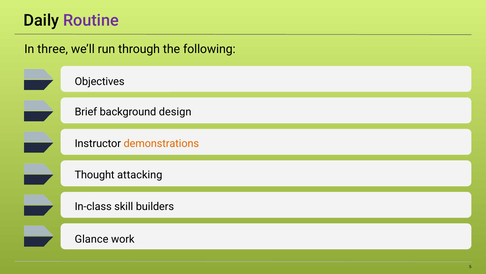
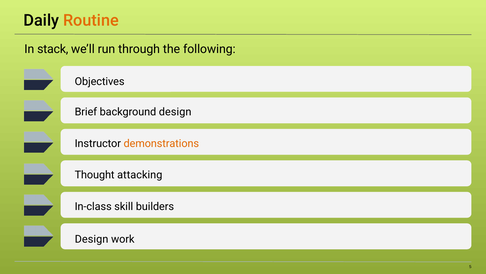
Routine colour: purple -> orange (91, 21)
three: three -> stack (53, 49)
Glance: Glance -> Design (92, 239)
